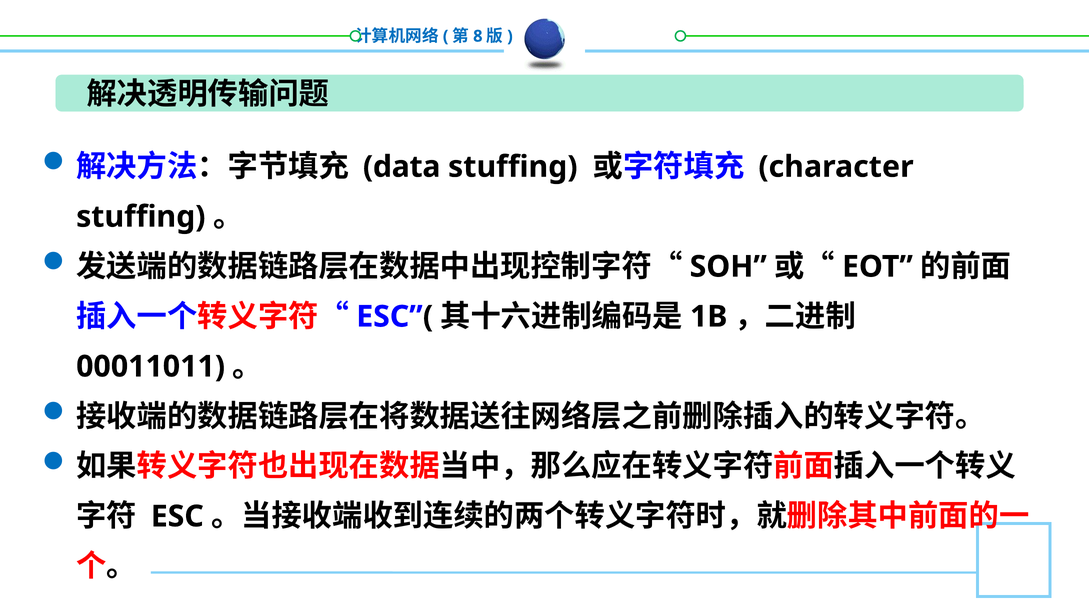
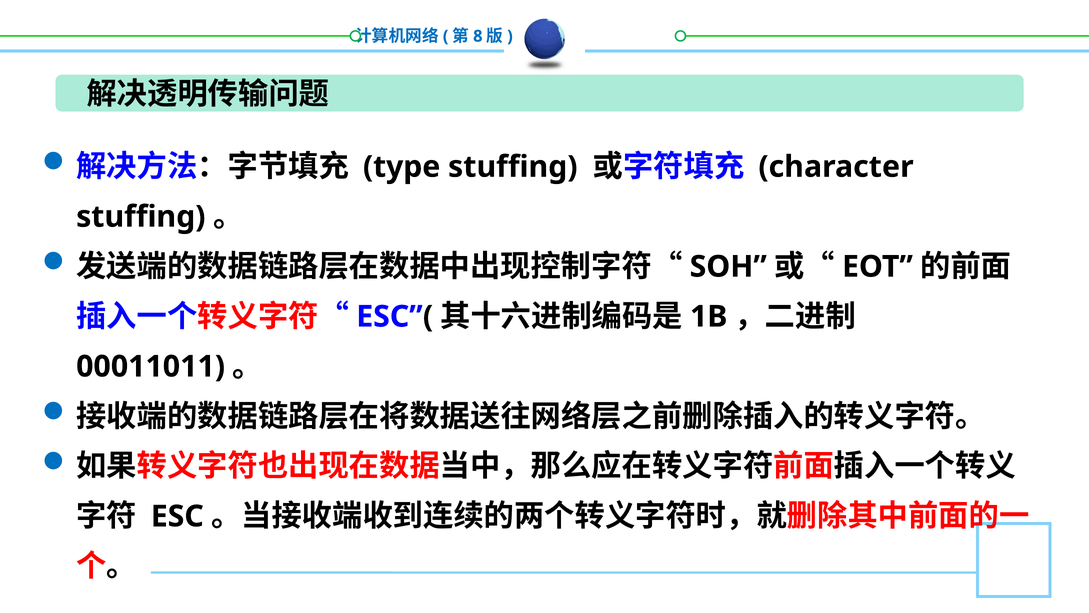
data: data -> type (402, 167)
